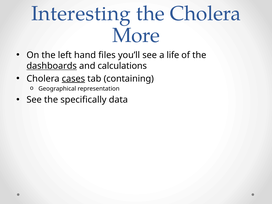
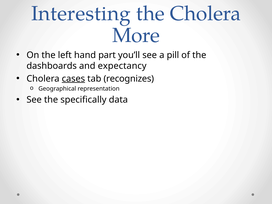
files: files -> part (107, 55)
life: life -> pill (173, 55)
dashboards underline: present -> none (52, 66)
calculations: calculations -> expectancy (122, 66)
containing: containing -> recognizes (129, 79)
